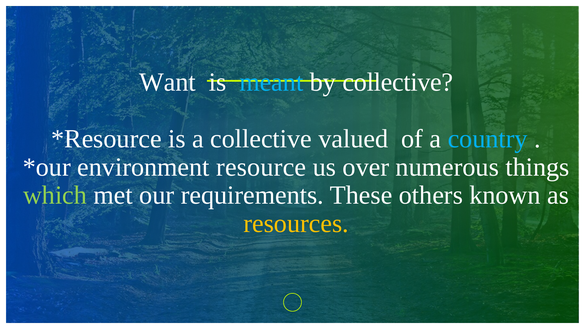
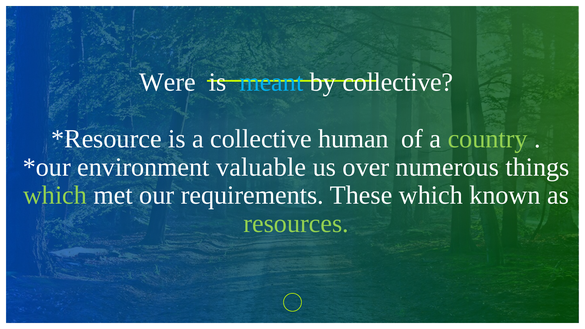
Want: Want -> Were (167, 82)
valued: valued -> human (353, 139)
country colour: light blue -> light green (488, 139)
resource: resource -> valuable (261, 167)
These others: others -> which (431, 195)
resources colour: yellow -> light green (296, 224)
